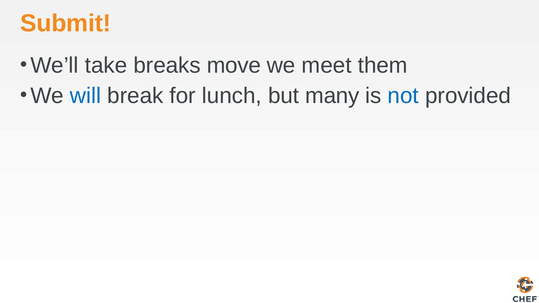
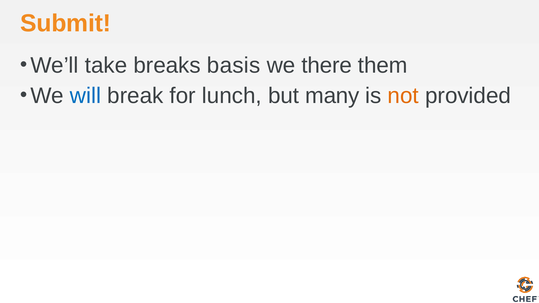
move: move -> basis (234, 66)
meet: meet -> there (327, 66)
not colour: blue -> orange (403, 96)
